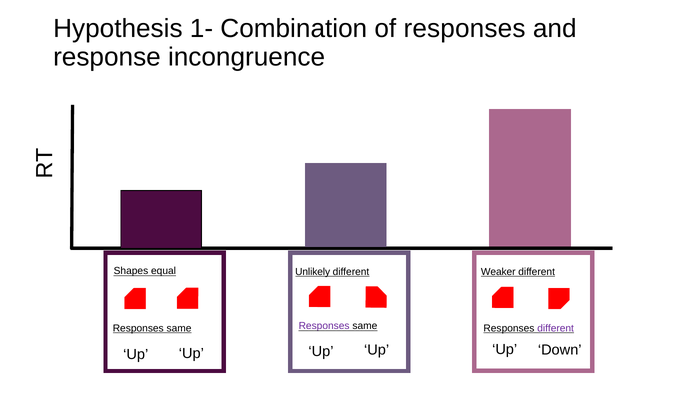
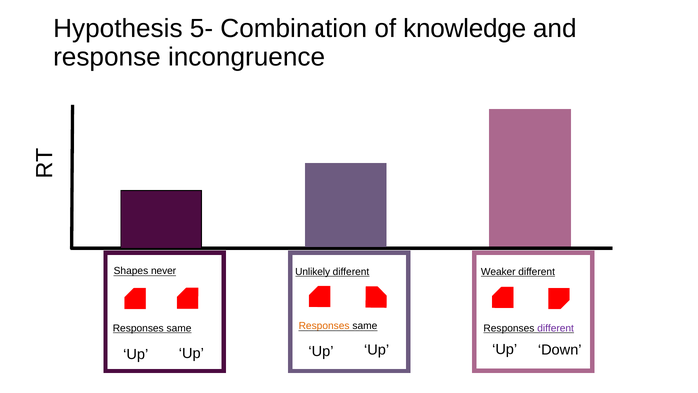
1-: 1- -> 5- (201, 29)
of responses: responses -> knowledge (465, 29)
equal: equal -> never (164, 271)
Responses colour: purple -> orange (324, 326)
